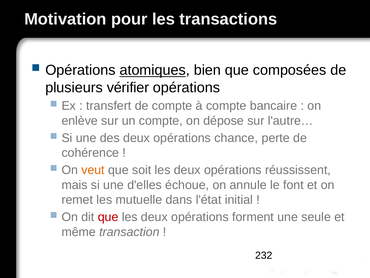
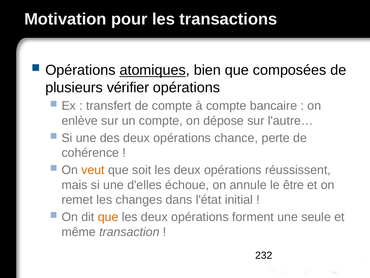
font: font -> être (293, 185)
mutuelle: mutuelle -> changes (139, 199)
que colour: red -> orange (108, 217)
